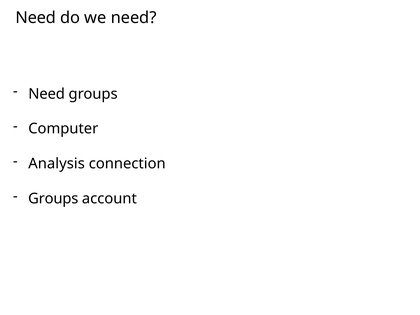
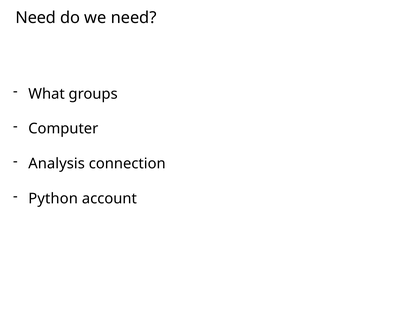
Need: Need -> What (47, 94)
Groups: Groups -> Python (53, 199)
